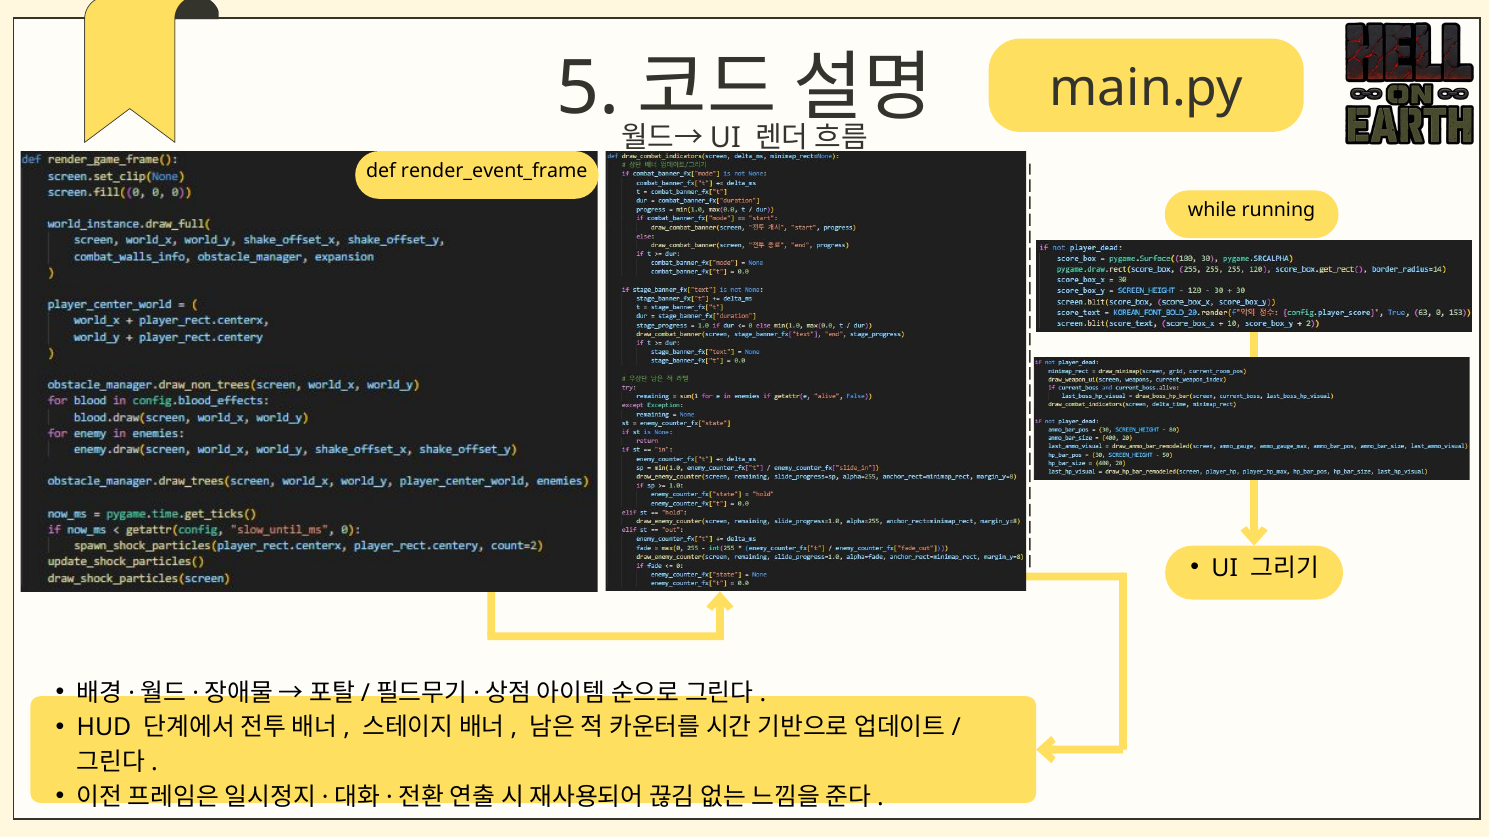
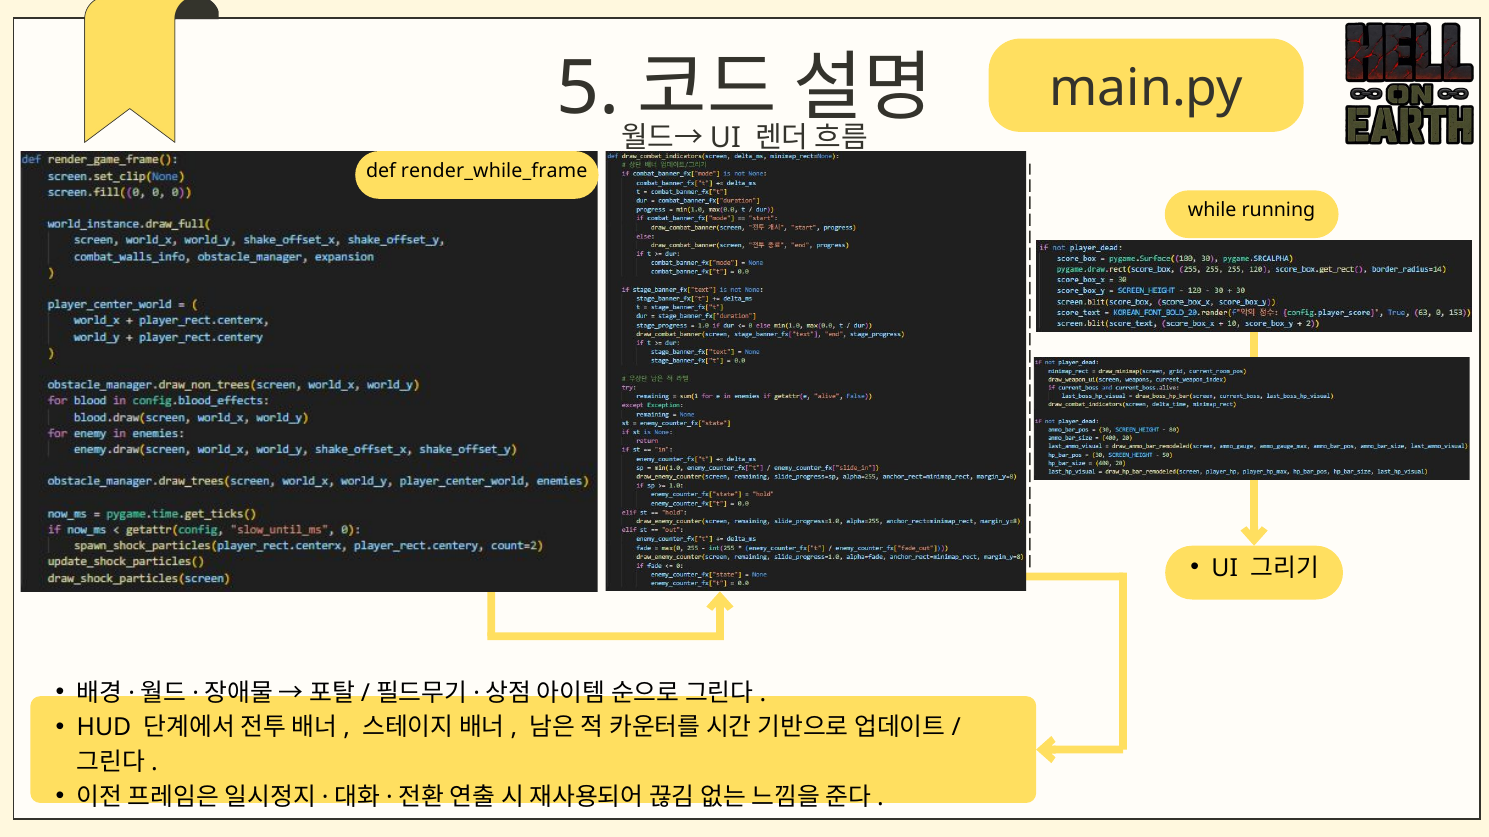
render_event_frame: render_event_frame -> render_while_frame (494, 171)
